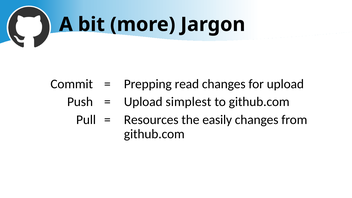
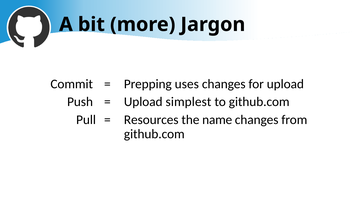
read: read -> uses (187, 84)
easily: easily -> name (217, 120)
